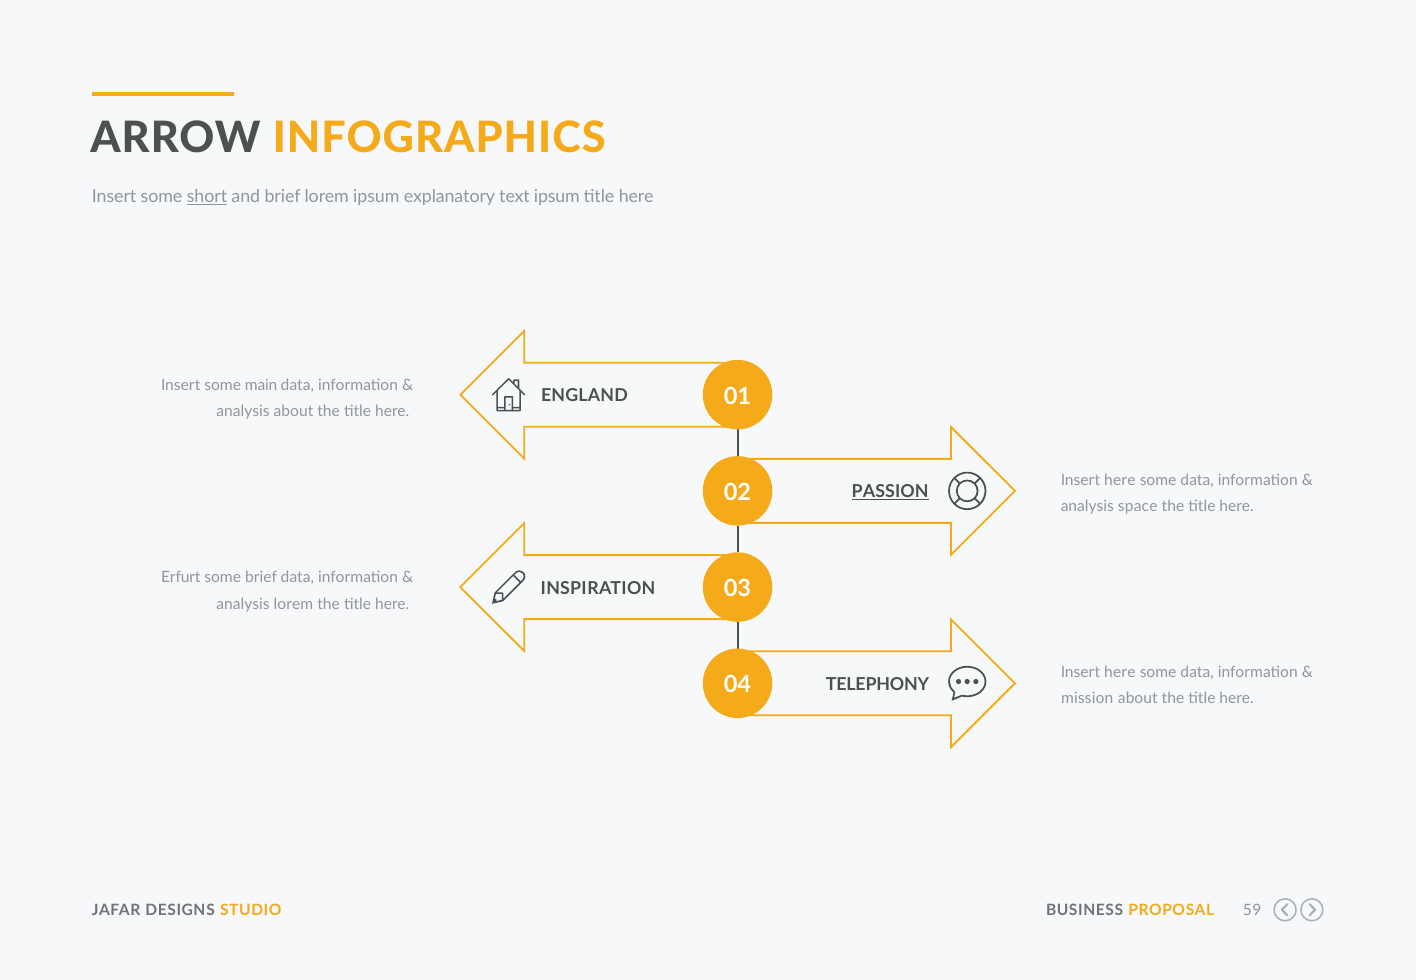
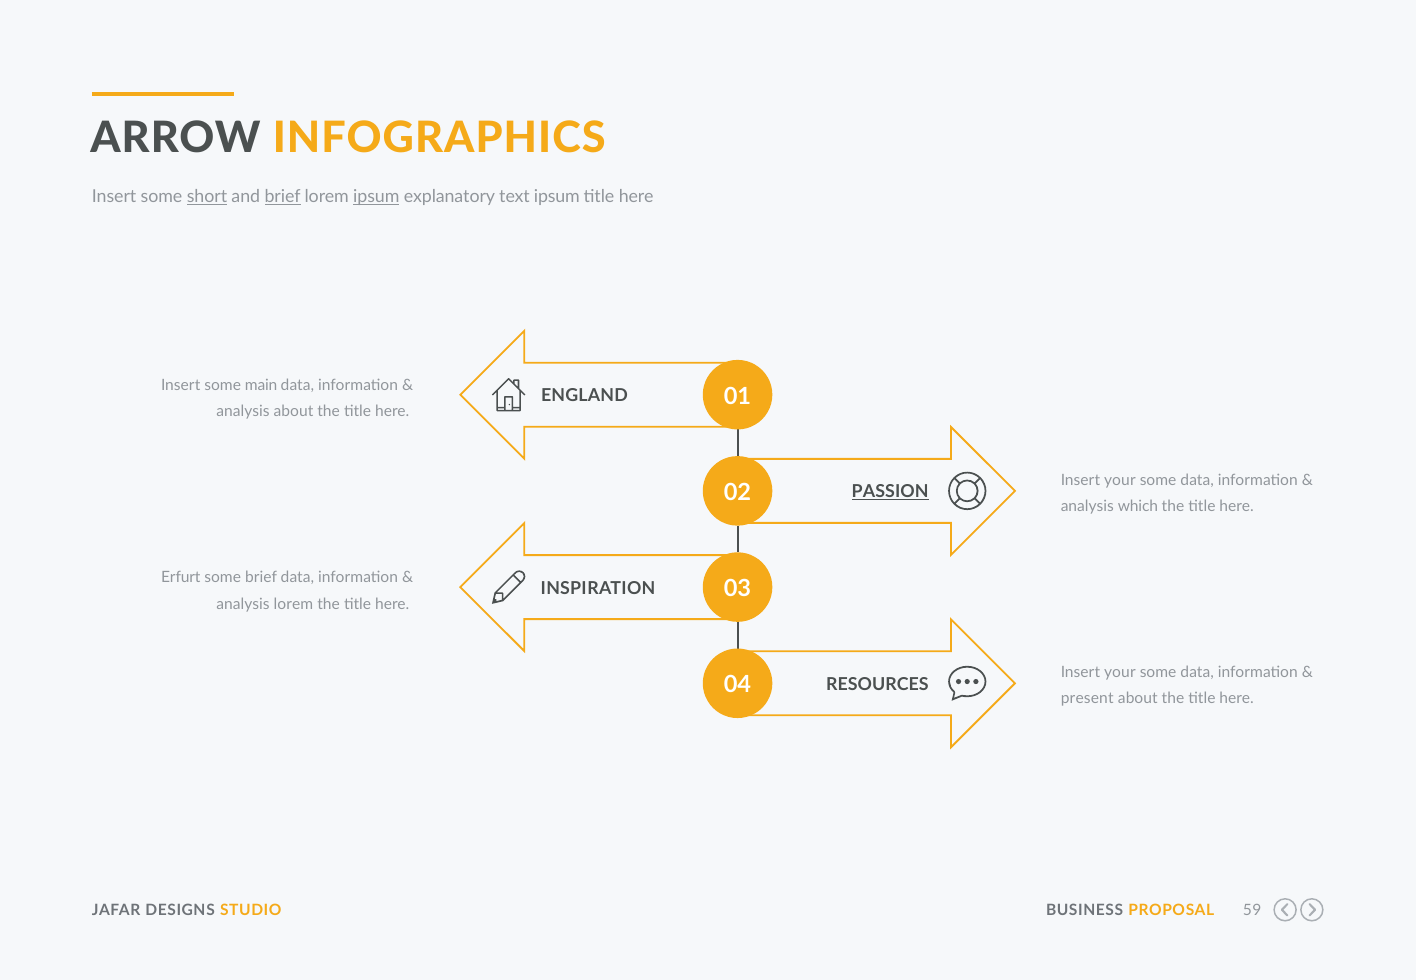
brief underline: none -> present (283, 197)
ipsum underline: none -> present (376, 197)
here: here -> your (1120, 480)
space: space -> which (1138, 506)
here: here -> your (1120, 673)
TELEPHONY: TELEPHONY -> RESOURCES (877, 685)
mission: mission -> present (1087, 699)
